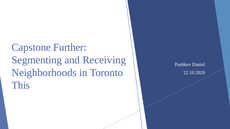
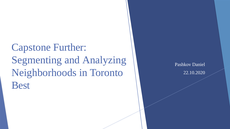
Receiving: Receiving -> Analyzing (104, 60)
This: This -> Best (21, 85)
